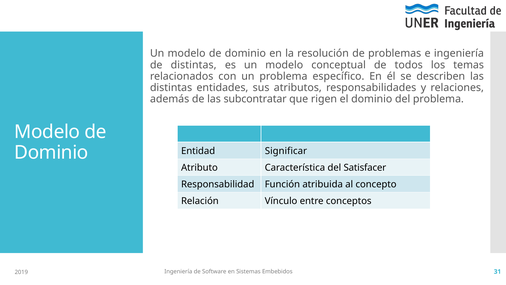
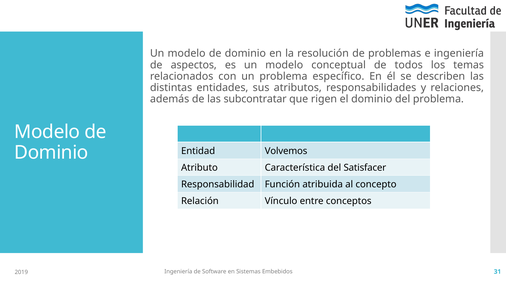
de distintas: distintas -> aspectos (194, 65)
Significar: Significar -> Volvemos (286, 151)
